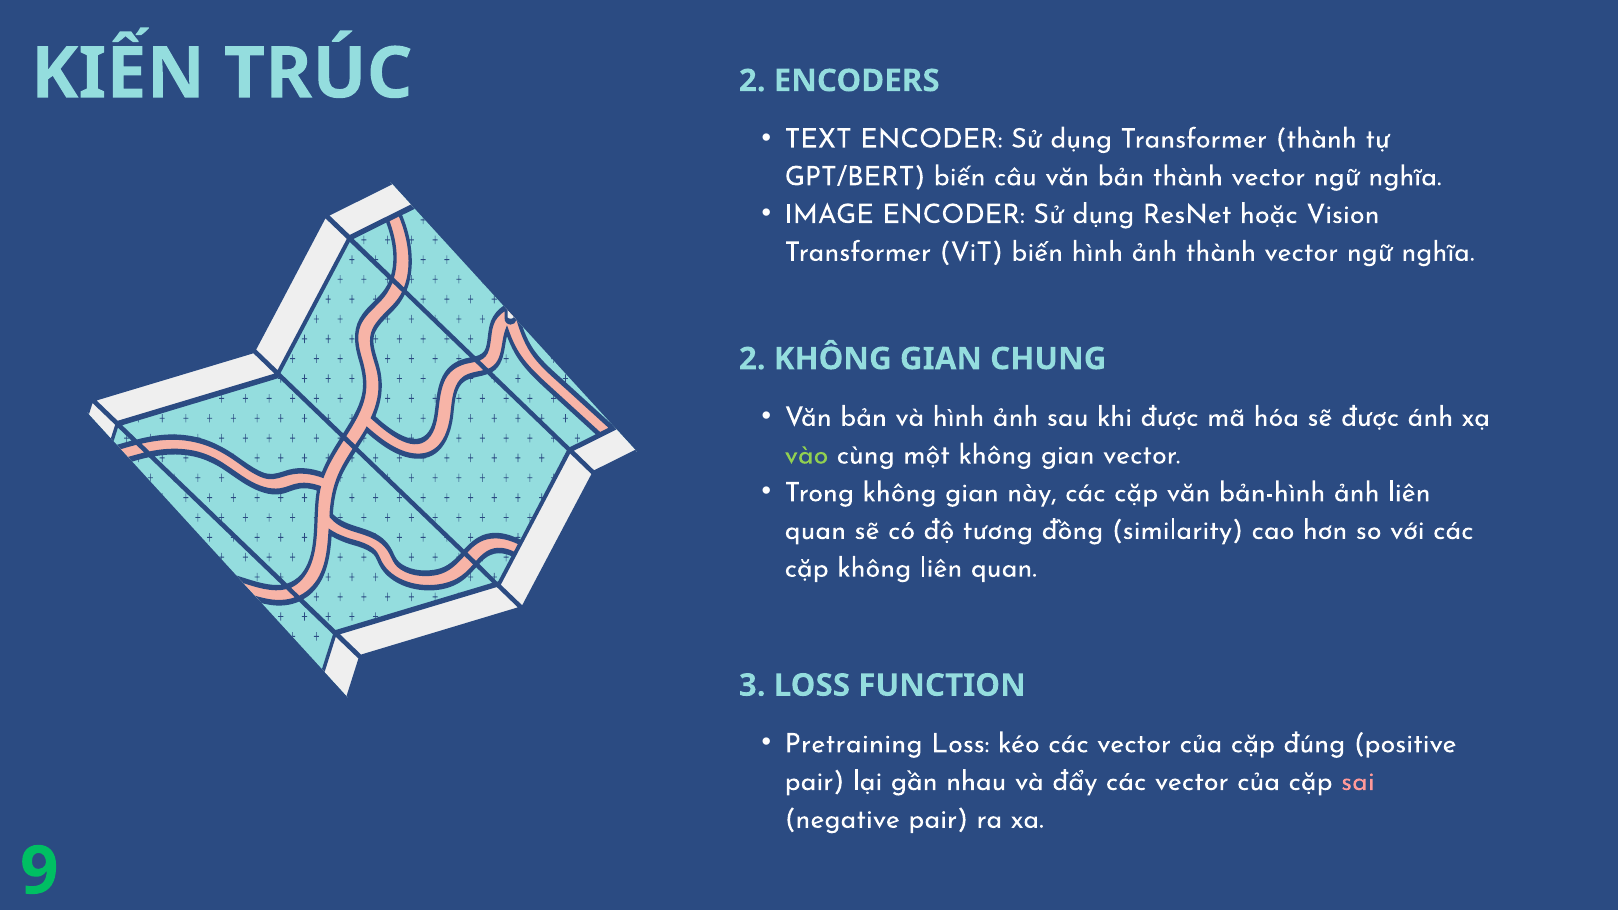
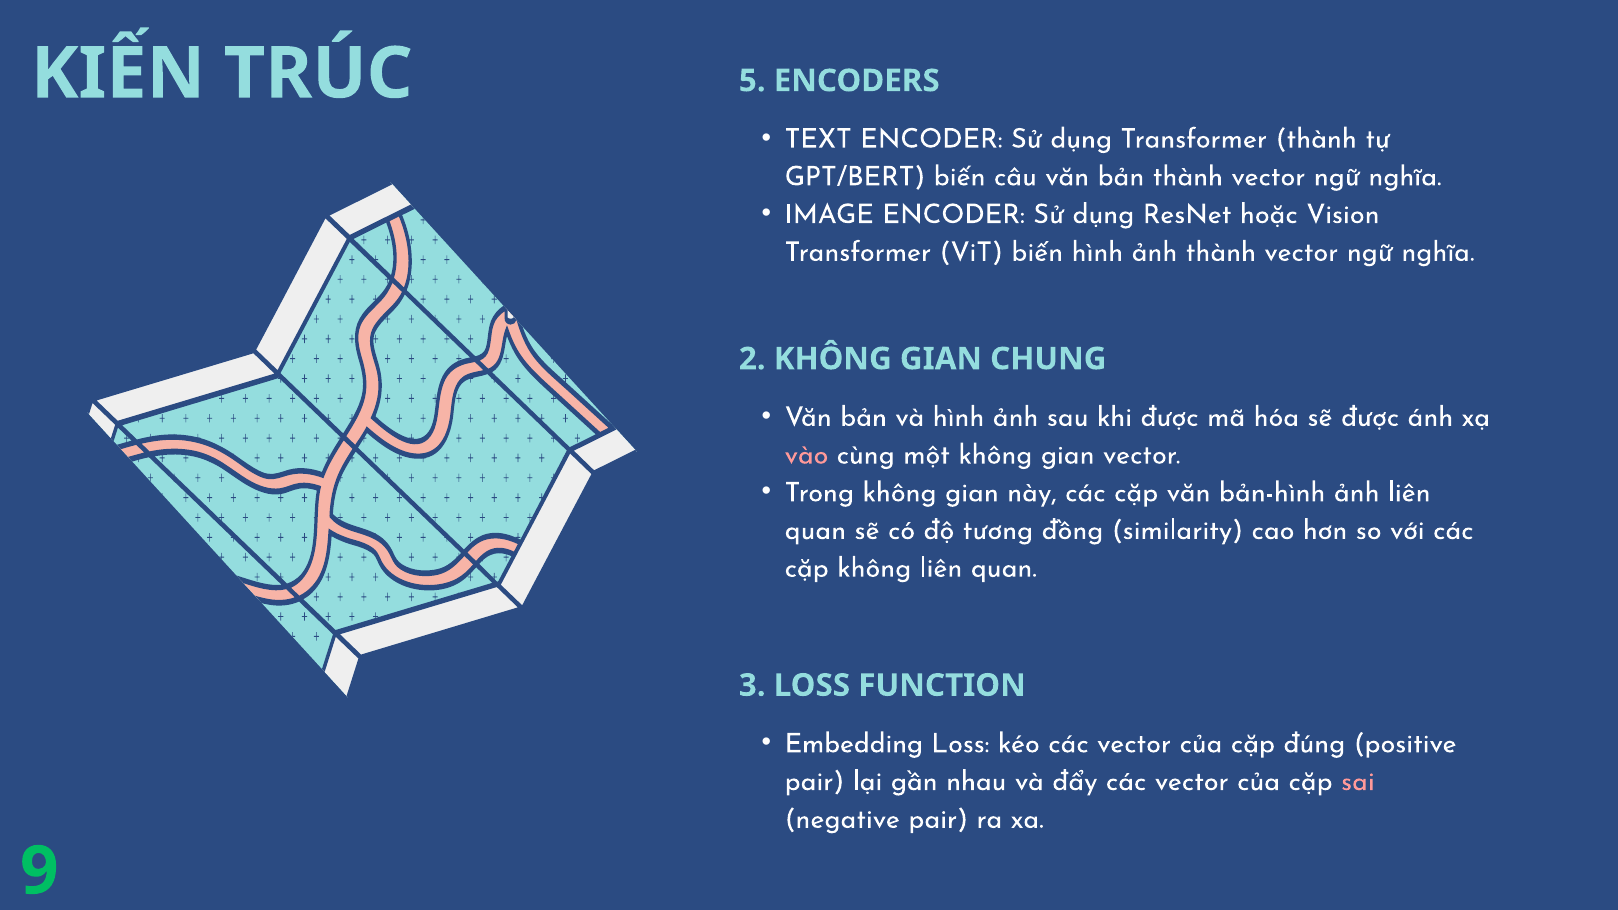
2: 2 -> 5 (752, 81)
vào colour: light green -> pink (806, 455)
Pretraining: Pretraining -> Embedding (854, 743)
